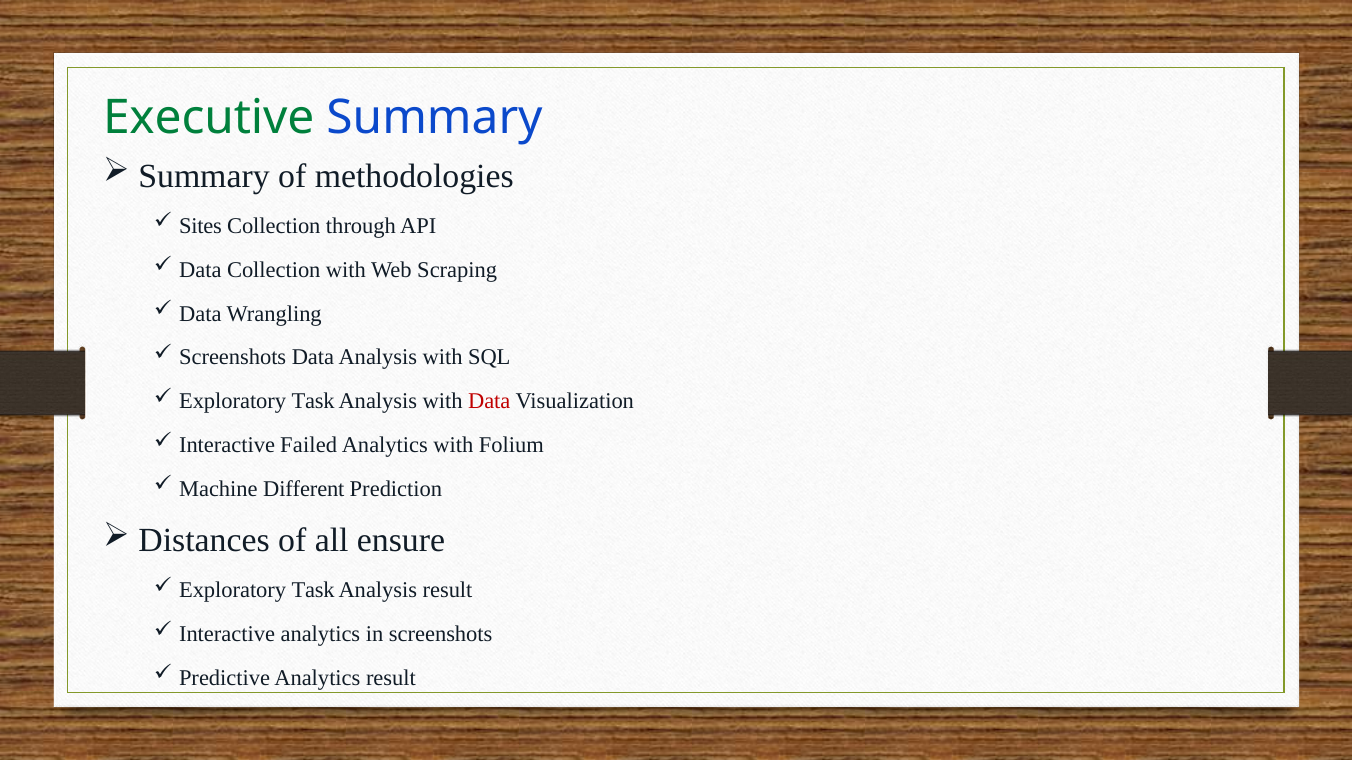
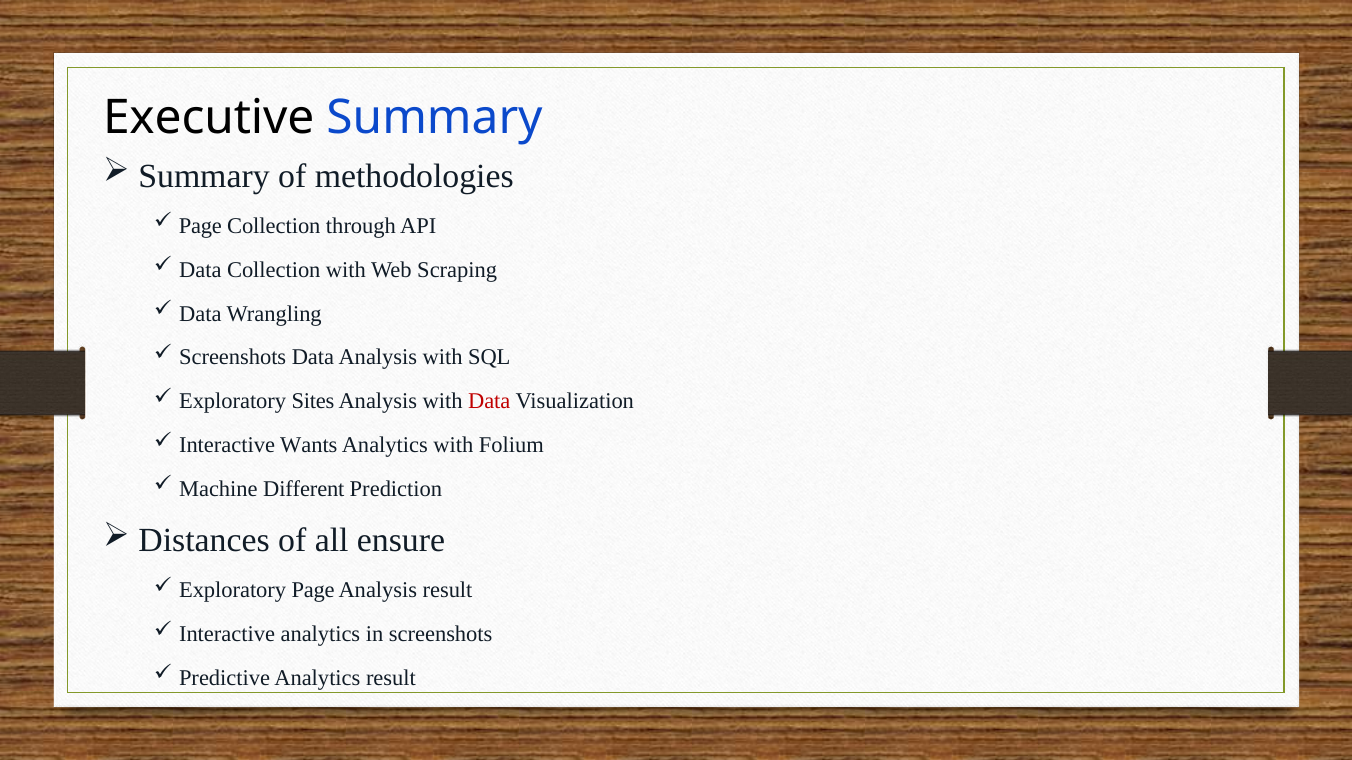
Executive colour: green -> black (209, 118)
Sites: Sites -> Page (200, 226)
Task: Task -> Sites (313, 402)
Failed: Failed -> Wants (309, 446)
Task: Task -> Page (313, 591)
